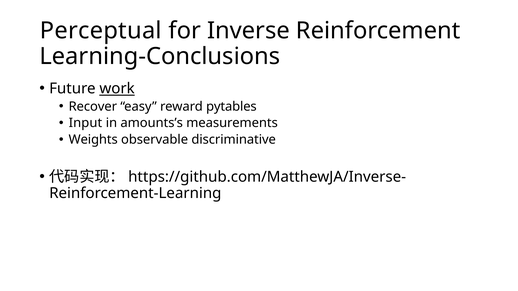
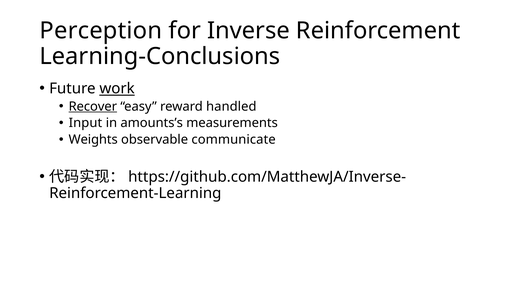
Perceptual: Perceptual -> Perception (101, 31)
Recover underline: none -> present (93, 107)
pytables: pytables -> handled (231, 107)
discriminative: discriminative -> communicate (234, 140)
